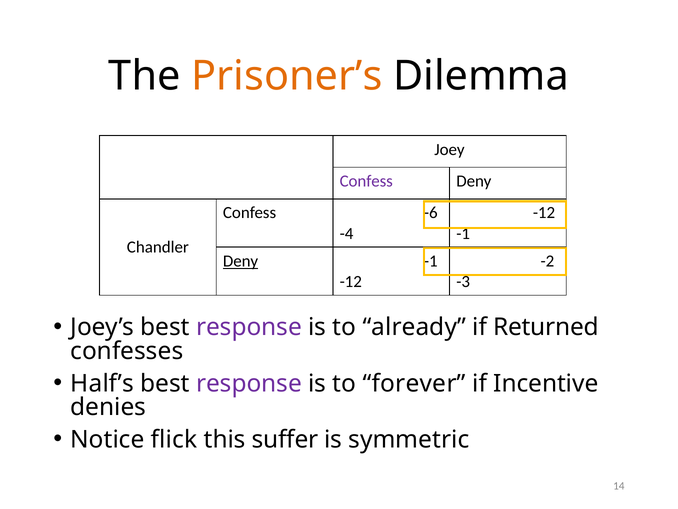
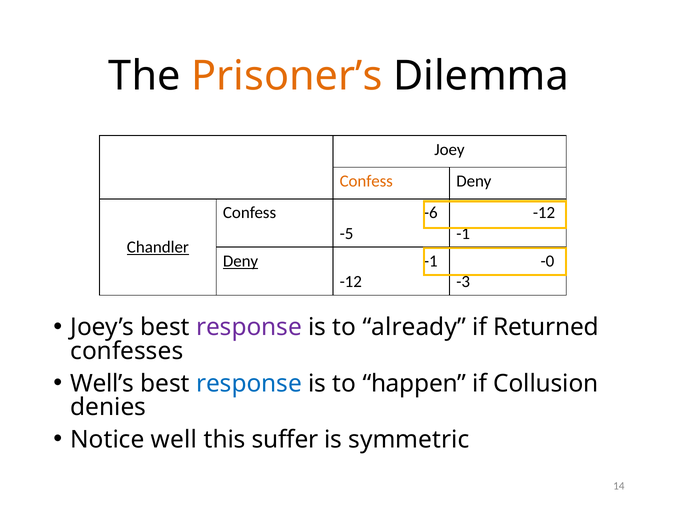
Confess colour: purple -> orange (366, 181)
-4: -4 -> -5 (347, 233)
Chandler underline: none -> present (158, 247)
-2: -2 -> -0 (547, 261)
Half’s: Half’s -> Well’s (102, 383)
response colour: purple -> blue (249, 383)
forever: forever -> happen (414, 383)
Incentive: Incentive -> Collusion (546, 383)
flick: flick -> well (174, 439)
